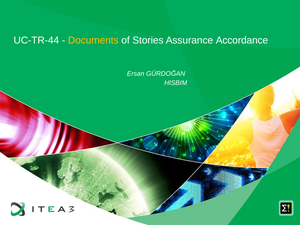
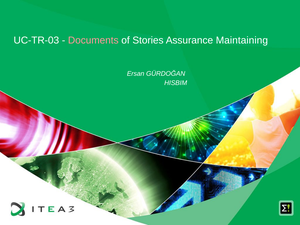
UC-TR-44: UC-TR-44 -> UC-TR-03 (36, 40)
Documents colour: yellow -> pink (93, 40)
Accordance: Accordance -> Maintaining (242, 40)
